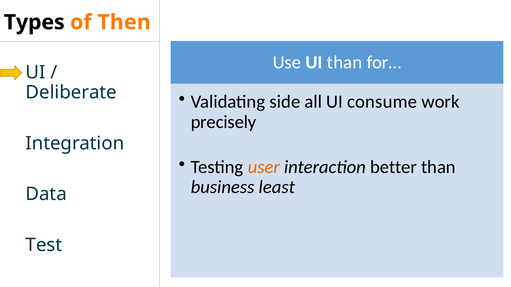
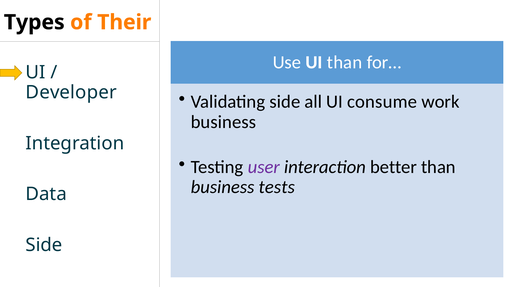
Then: Then -> Their (124, 22)
Deliberate: Deliberate -> Developer (71, 93)
precisely: precisely -> business (223, 122)
user colour: orange -> purple (264, 167)
least: least -> tests (277, 187)
Test: Test -> Side (44, 245)
